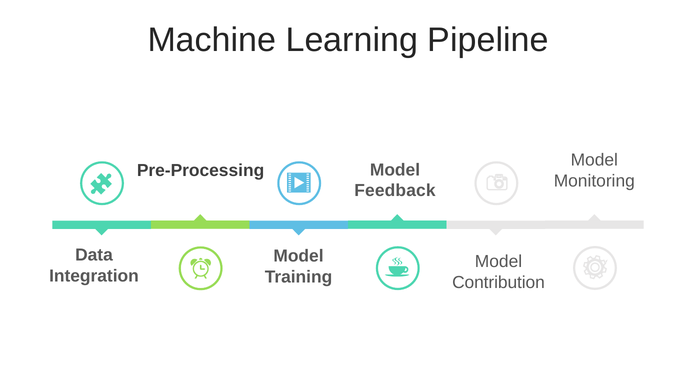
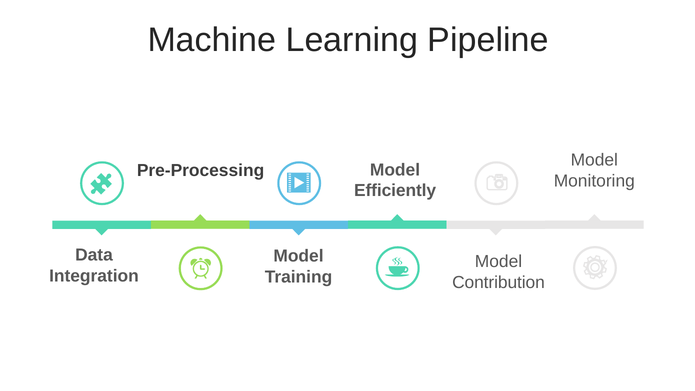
Feedback: Feedback -> Efficiently (395, 191)
